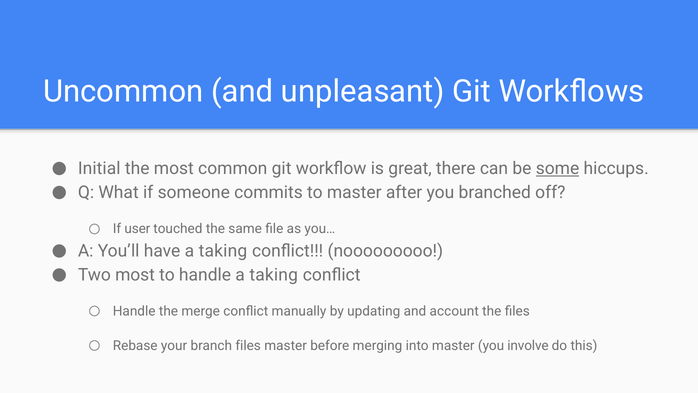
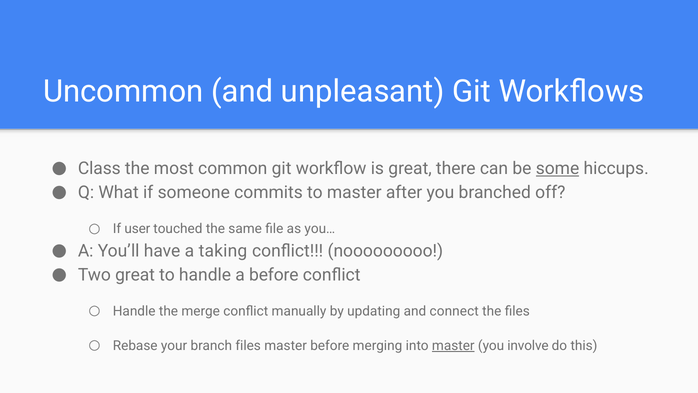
Initial: Initial -> Class (99, 168)
Two most: most -> great (135, 275)
handle a taking: taking -> before (274, 275)
account: account -> connect (454, 311)
master underline: none -> present (453, 345)
